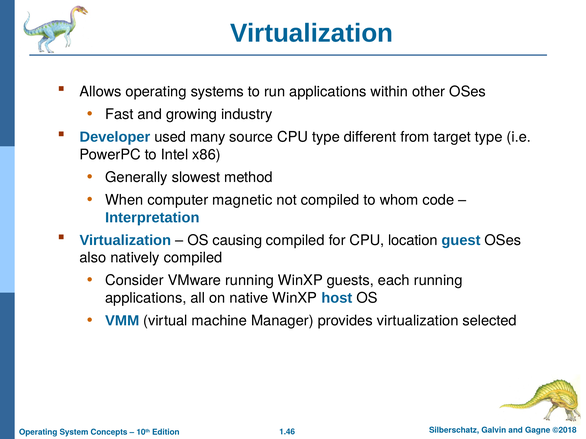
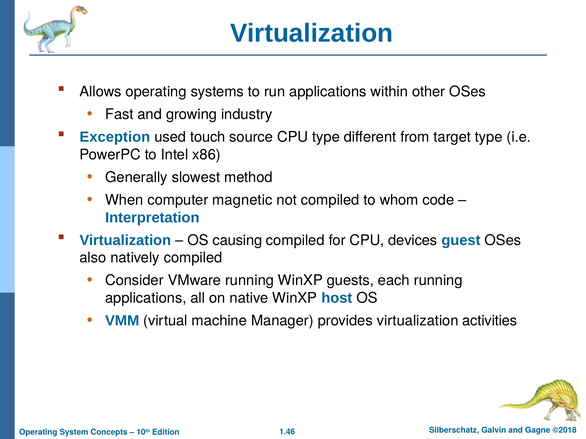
Developer: Developer -> Exception (115, 137)
many: many -> touch (208, 137)
location: location -> devices (413, 240)
selected: selected -> activities (490, 321)
